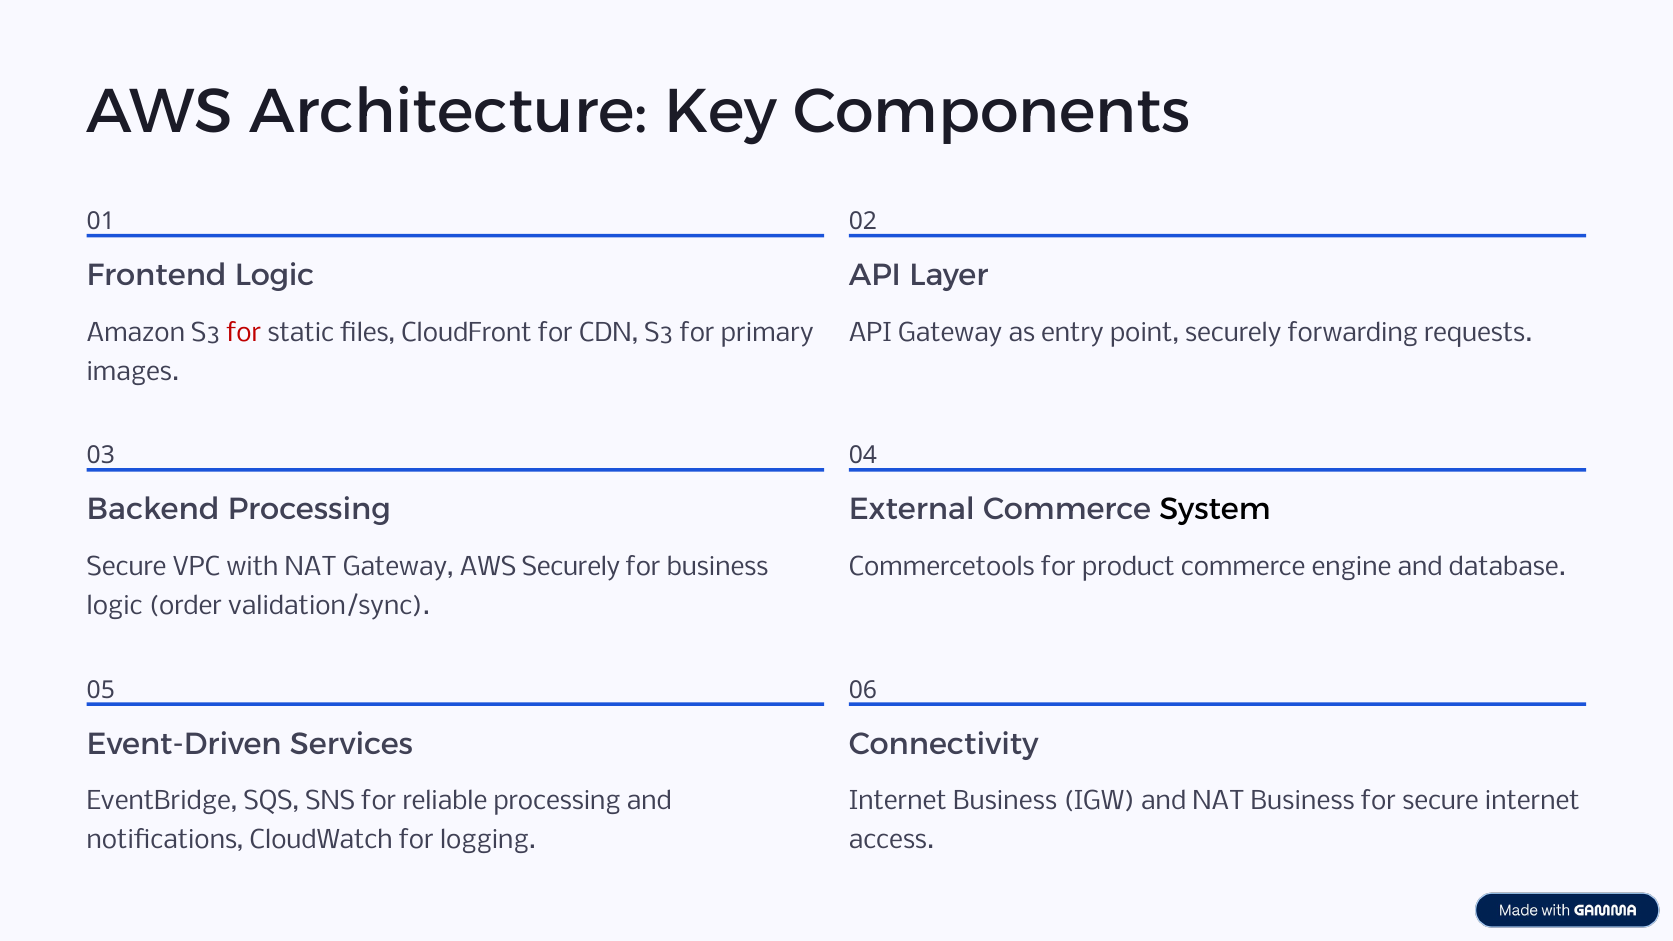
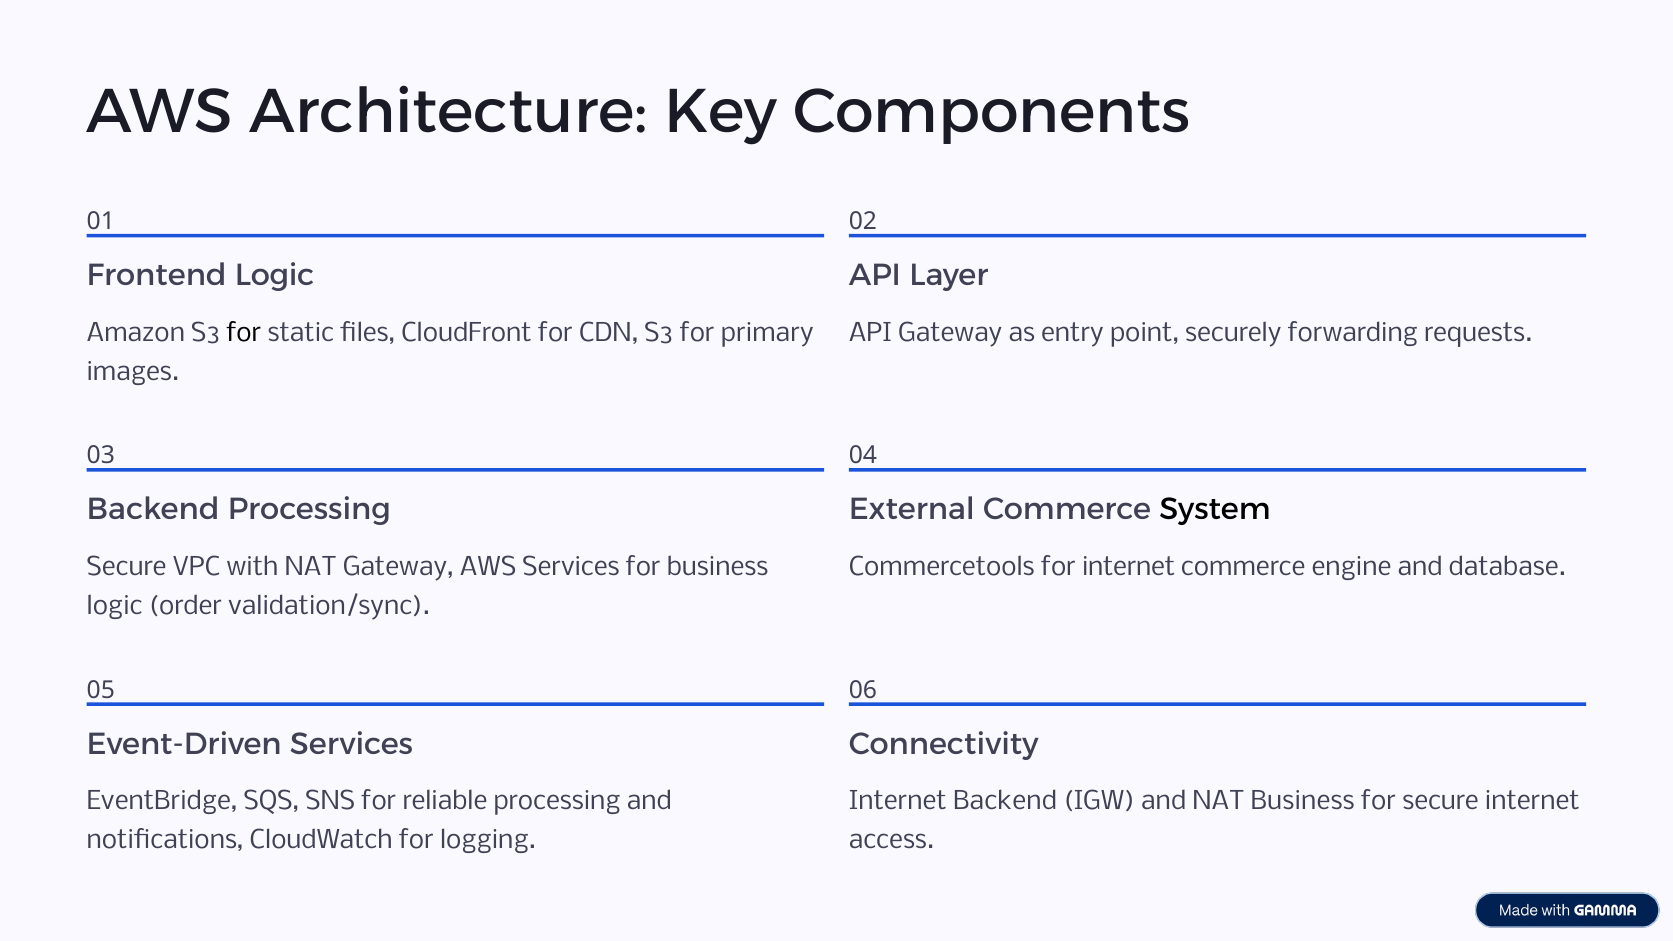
for colour: red -> black (244, 333)
AWS Securely: Securely -> Services (571, 567)
for product: product -> internet (1129, 567)
Internet Business: Business -> Backend (1005, 802)
